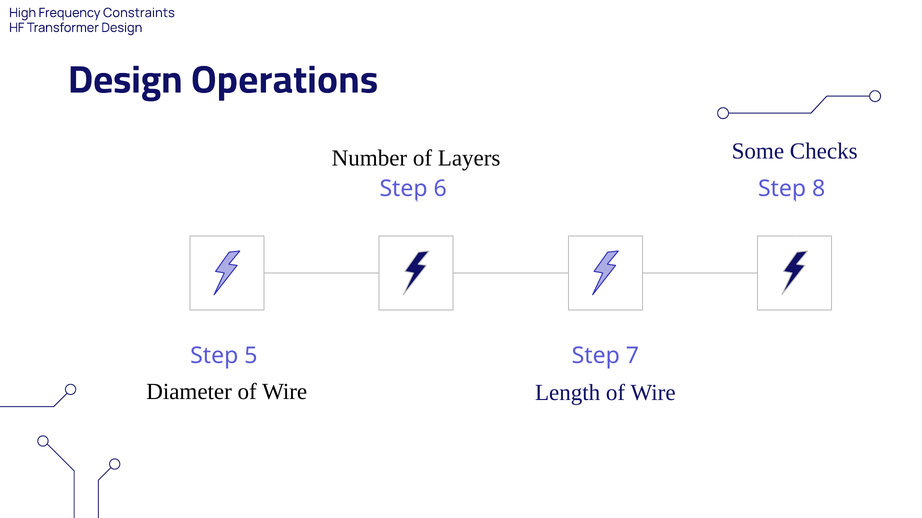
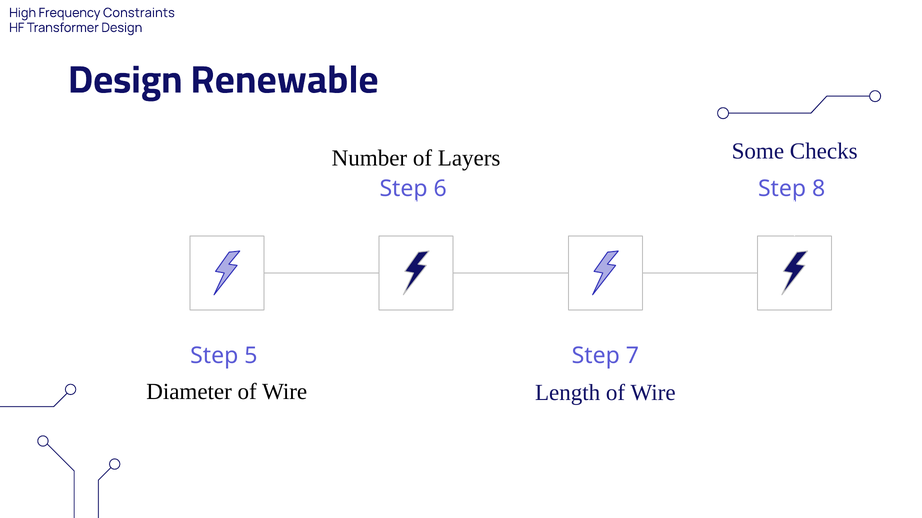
Operations: Operations -> Renewable (285, 80)
